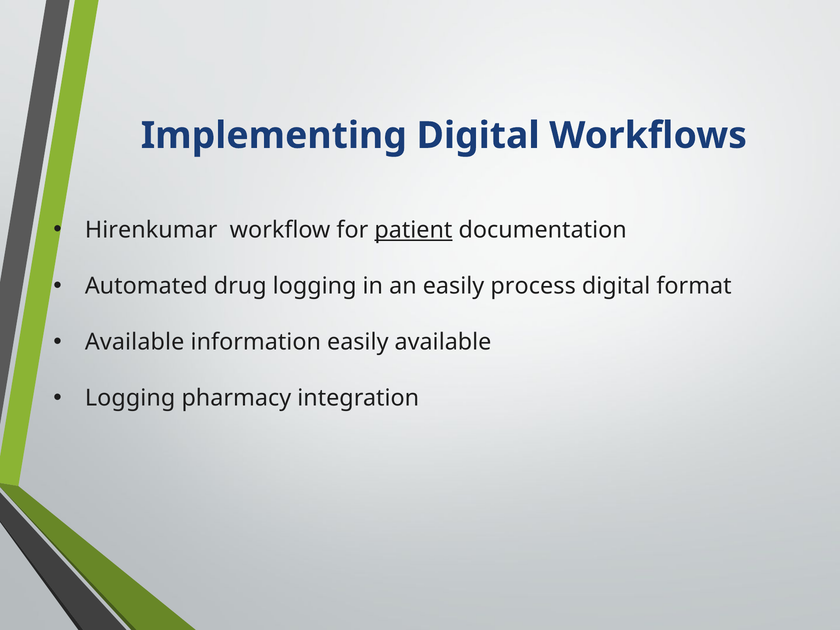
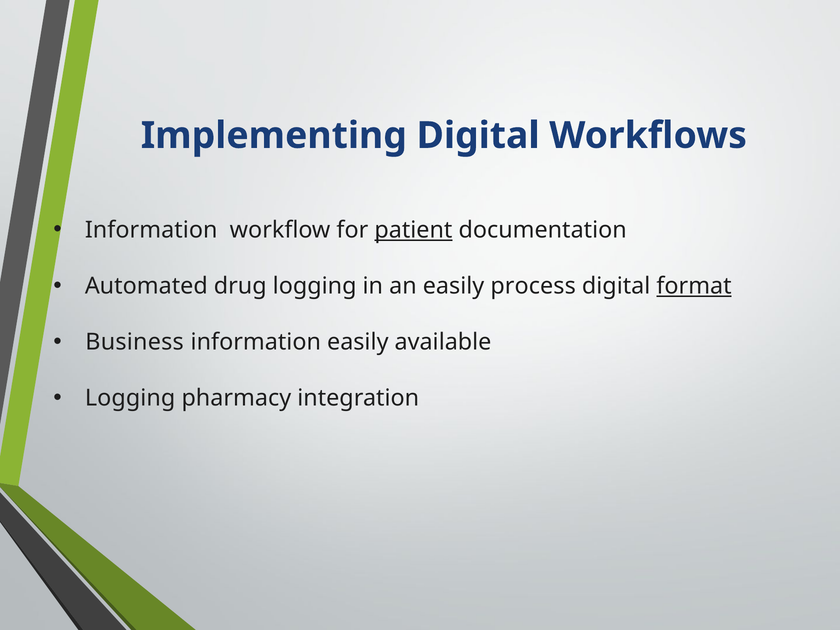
Hirenkumar: Hirenkumar -> Information (151, 230)
format underline: none -> present (694, 286)
Available: Available -> Business (135, 342)
